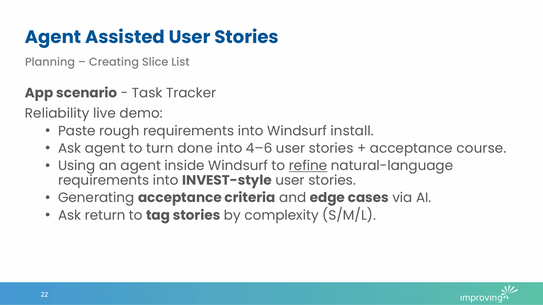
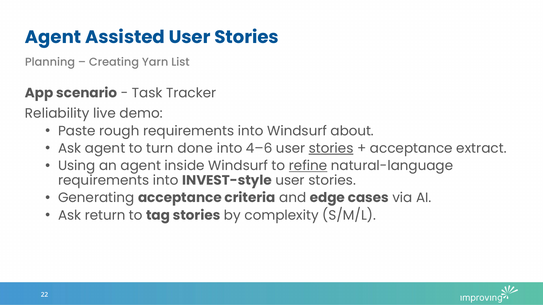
Slice: Slice -> Yarn (155, 62)
install: install -> about (352, 131)
stories underline: none -> present (331, 149)
course: course -> extract (481, 149)
